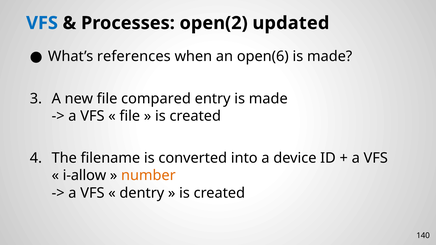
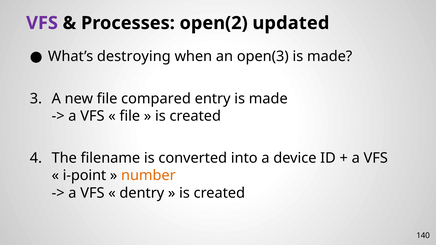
VFS colour: blue -> purple (42, 23)
references: references -> destroying (134, 56)
open(6: open(6 -> open(3 (263, 56)
i-allow: i-allow -> i-point (84, 176)
